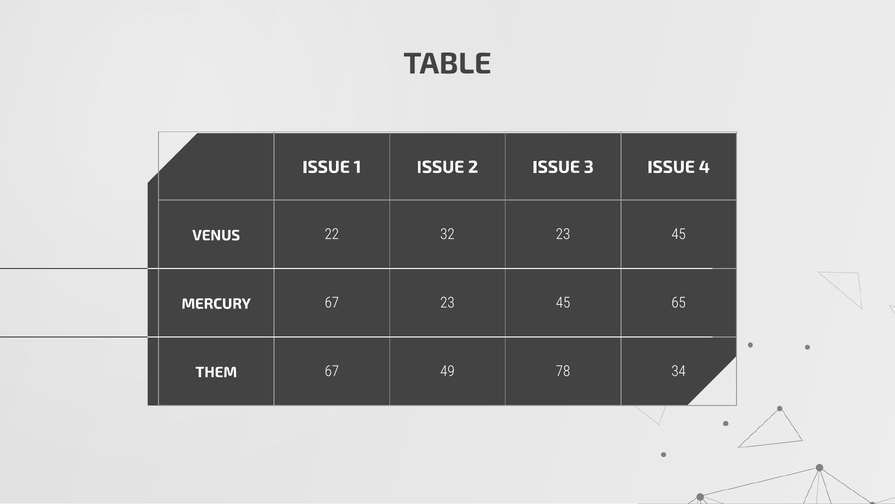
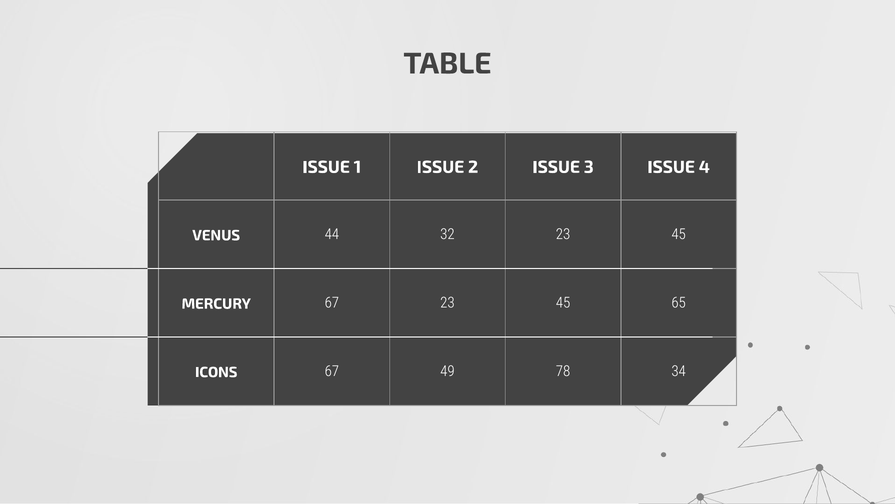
22: 22 -> 44 (332, 234)
THEM: THEM -> ICONS (216, 372)
